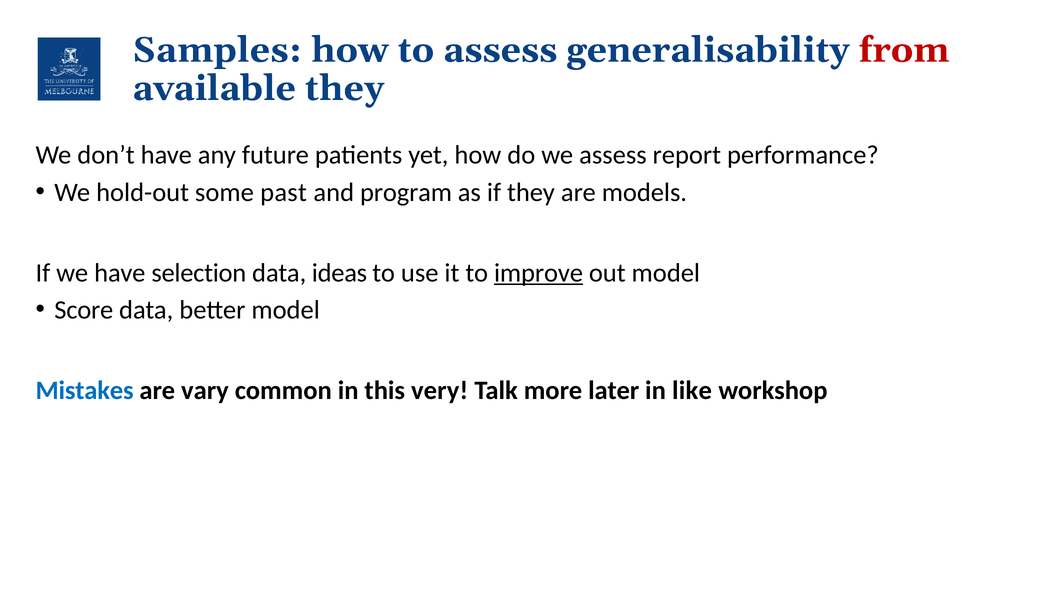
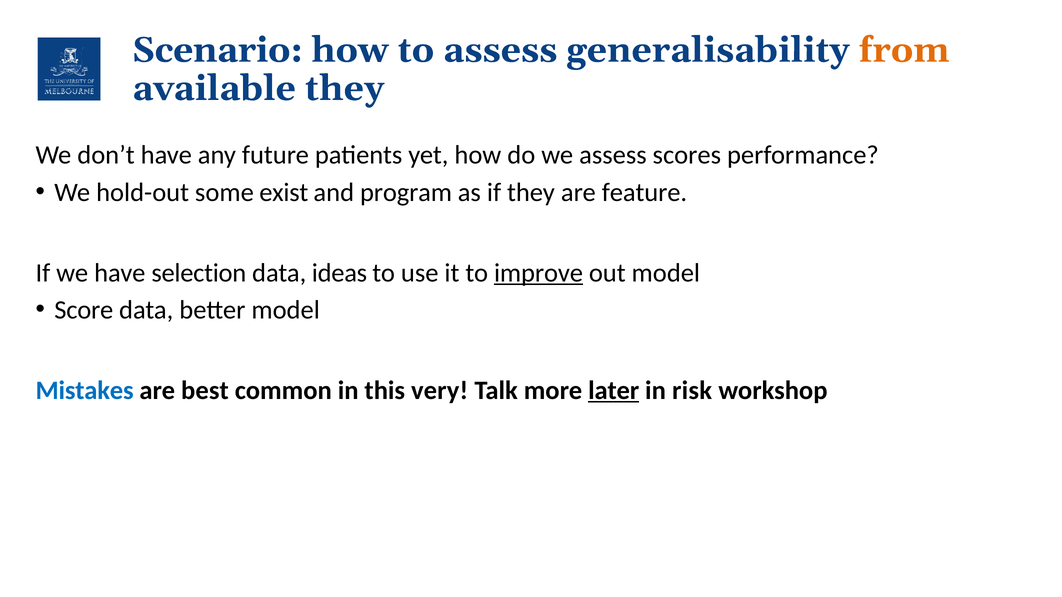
Samples: Samples -> Scenario (218, 50)
from colour: red -> orange (904, 50)
report: report -> scores (687, 155)
past: past -> exist (284, 193)
models: models -> feature (644, 193)
vary: vary -> best (205, 391)
later underline: none -> present (614, 391)
like: like -> risk (692, 391)
